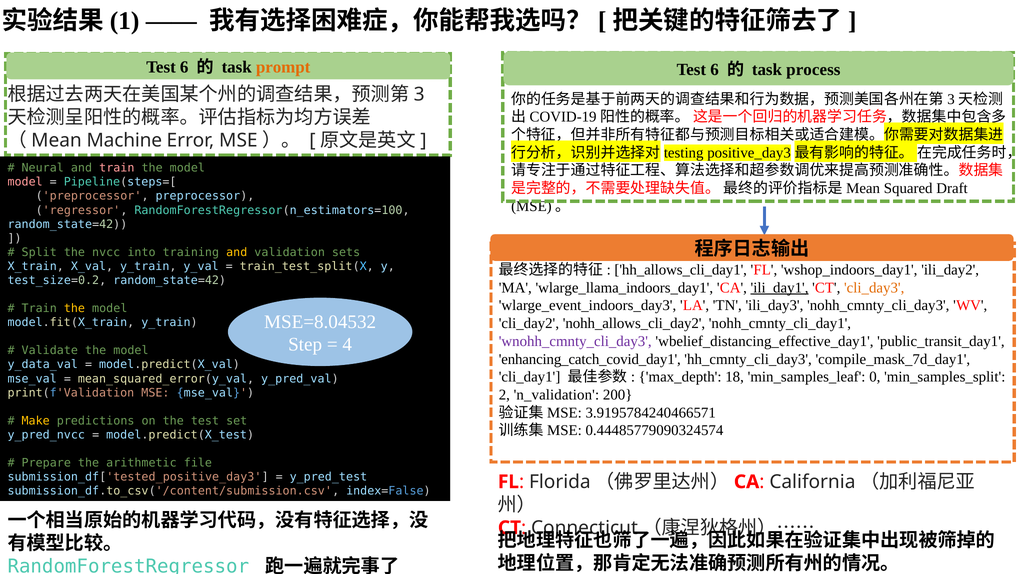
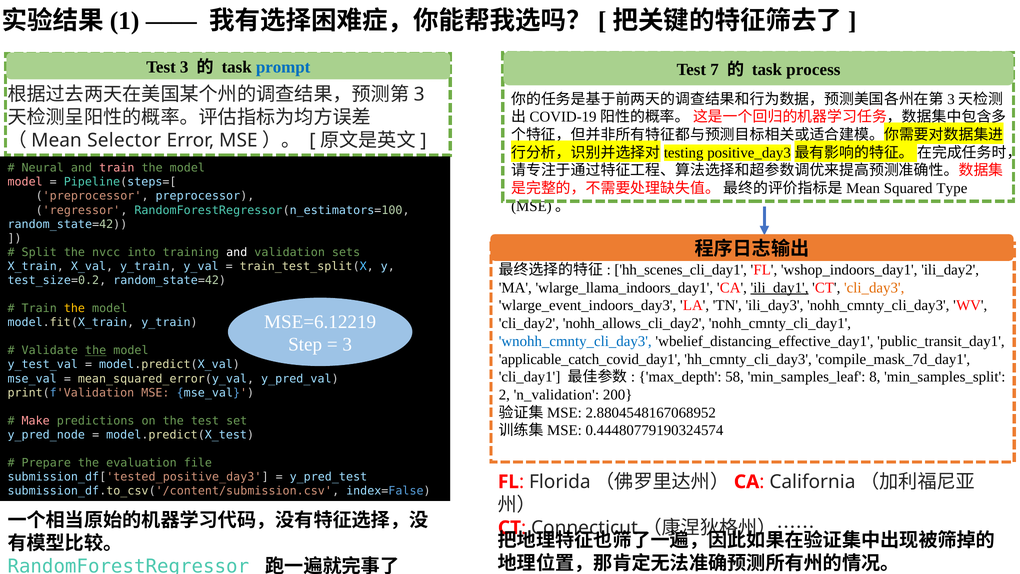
6: 6 -> 3 (184, 67)
prompt colour: orange -> blue (283, 67)
6: 6 -> 7 (715, 69)
Machine: Machine -> Selector (124, 140)
Draft: Draft -> Type (952, 188)
and colour: yellow -> white (237, 252)
hh_allows_cli_day1: hh_allows_cli_day1 -> hh_scenes_cli_day1 (681, 270)
MSE=8.04532: MSE=8.04532 -> MSE=6.12219 (320, 322)
wnohh_cmnty_cli_day3 colour: purple -> blue (575, 341)
4: 4 -> 3 (347, 345)
the underline: none -> present (96, 350)
enhancing_catch_covid_day1: enhancing_catch_covid_day1 -> applicable_catch_covid_day1 (590, 359)
y_data_val: y_data_val -> y_test_val (43, 364)
18: 18 -> 58 (735, 377)
0: 0 -> 8 (875, 377)
3.9195784240466571: 3.9195784240466571 -> 2.8804548167068952 (651, 413)
Make colour: yellow -> pink (36, 421)
0.44485779090324574: 0.44485779090324574 -> 0.44480779190324574 (654, 430)
y_pred_nvcc: y_pred_nvcc -> y_pred_node (46, 435)
arithmetic: arithmetic -> evaluation (141, 463)
